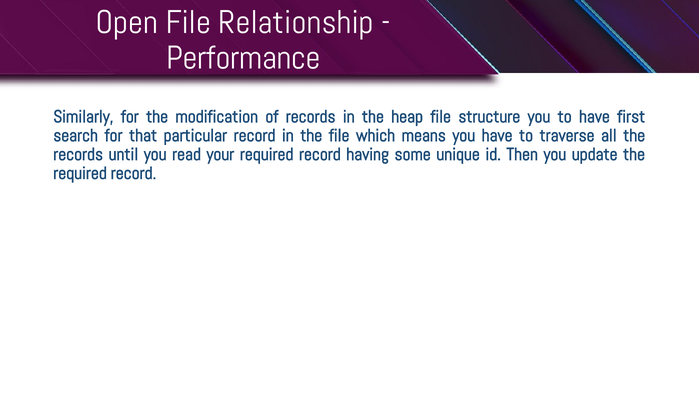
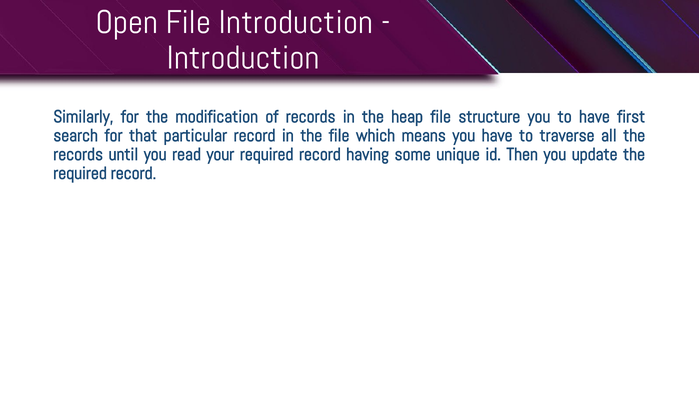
File Relationship: Relationship -> Introduction (296, 23)
Performance: Performance -> Introduction (243, 58)
